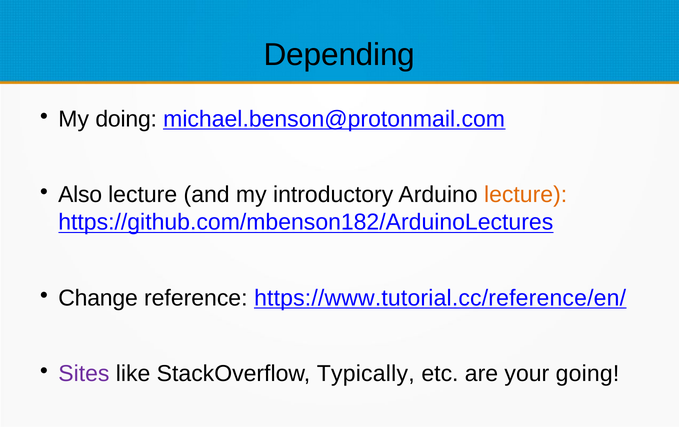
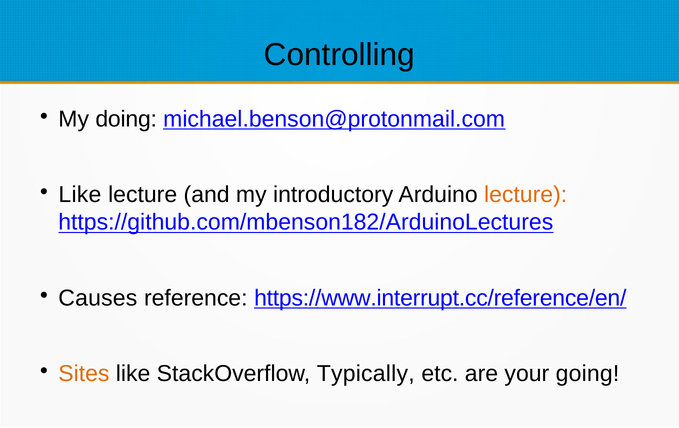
Depending: Depending -> Controlling (339, 55)
Also: Also -> Like (80, 195)
Change: Change -> Causes (98, 298)
https://www.tutorial.cc/reference/en/: https://www.tutorial.cc/reference/en/ -> https://www.interrupt.cc/reference/en/ (440, 298)
Sites colour: purple -> orange (84, 373)
